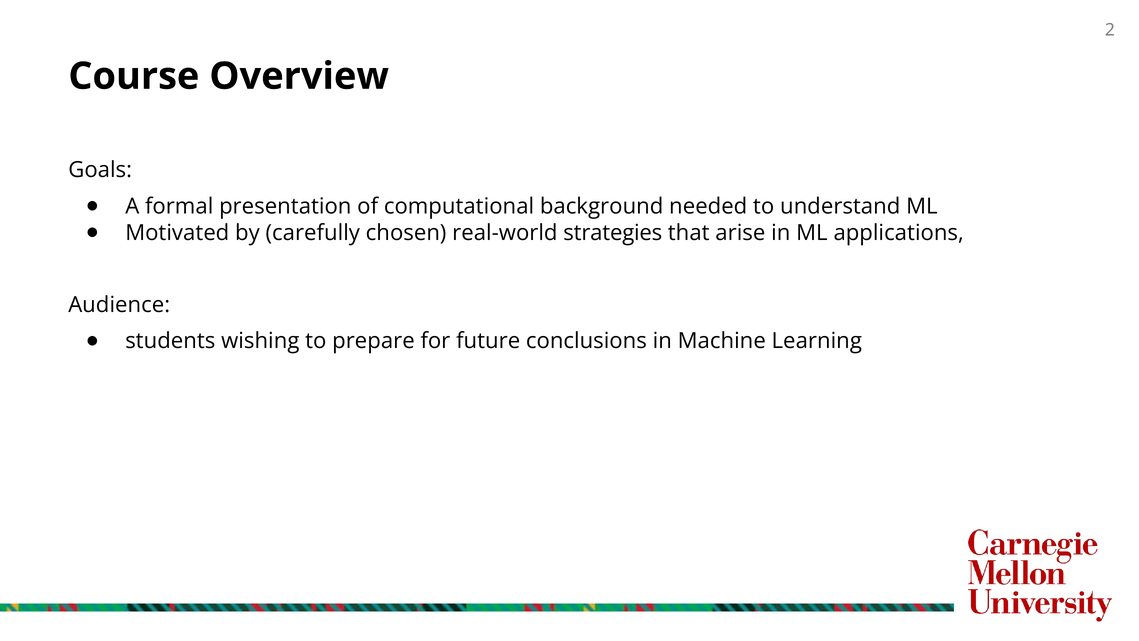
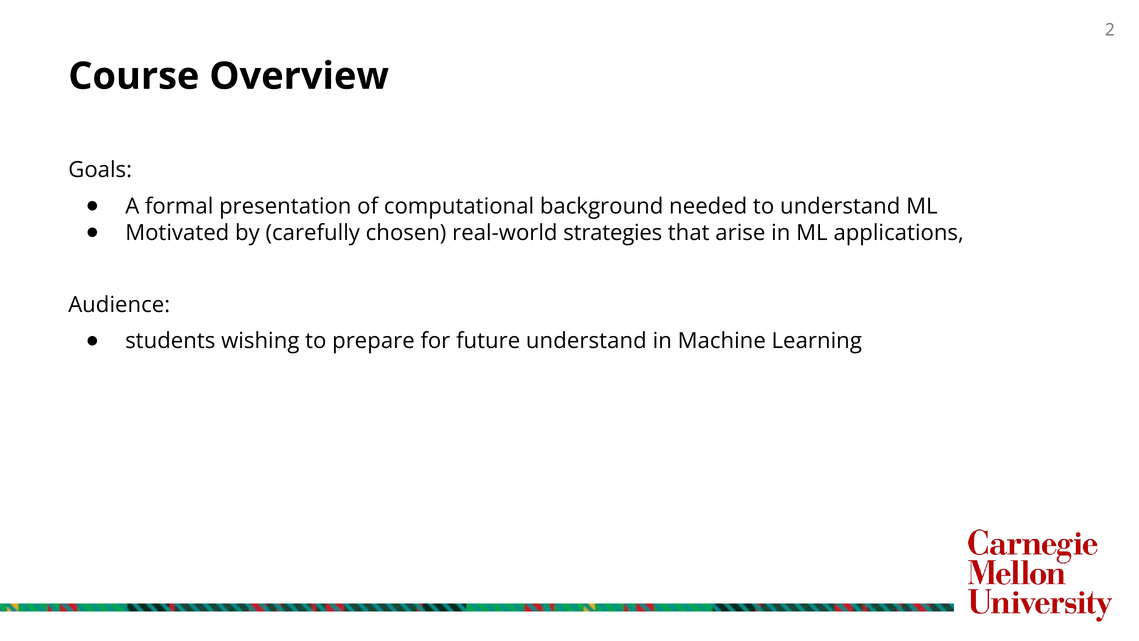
future conclusions: conclusions -> understand (586, 341)
